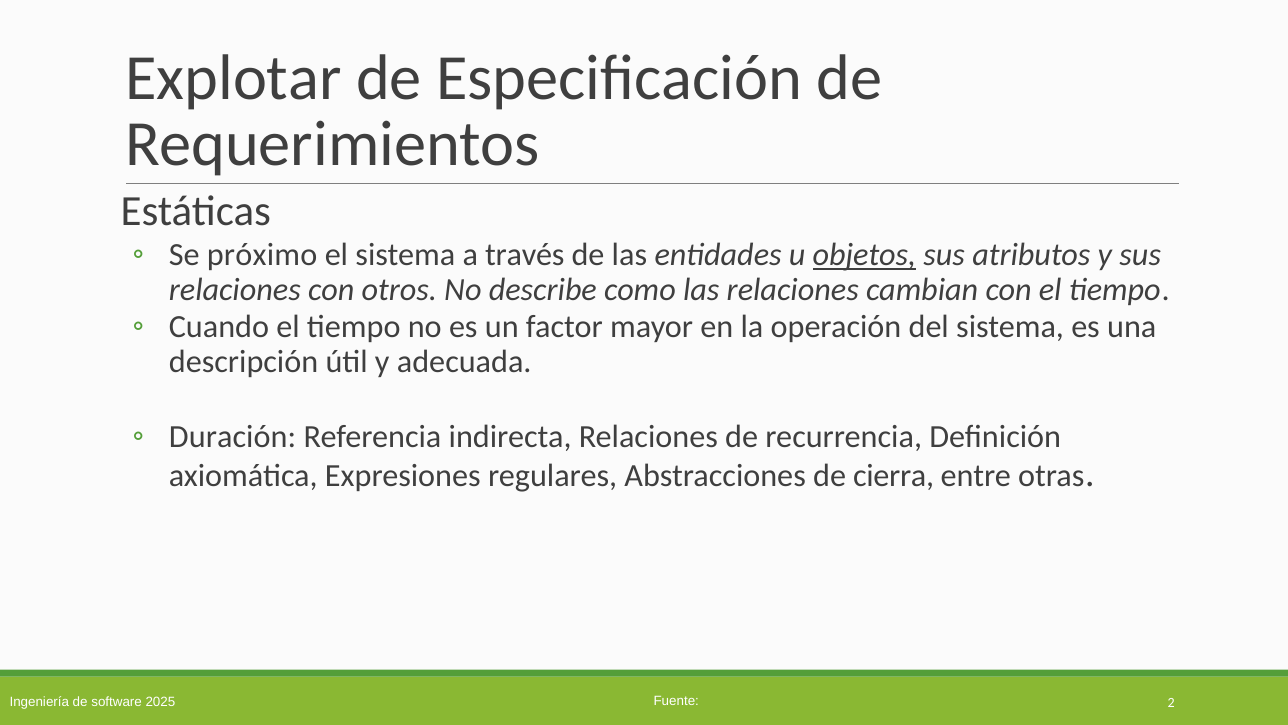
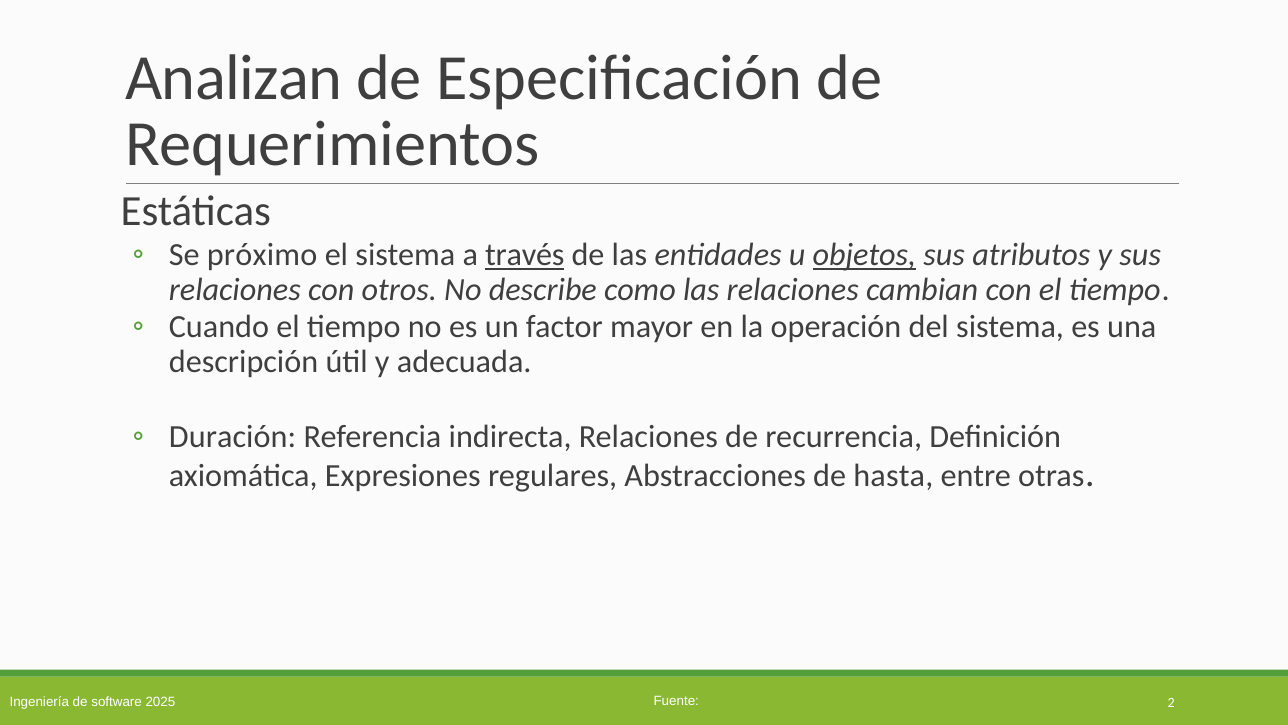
Explotar: Explotar -> Analizan (234, 79)
través underline: none -> present (525, 255)
cierra: cierra -> hasta (893, 476)
